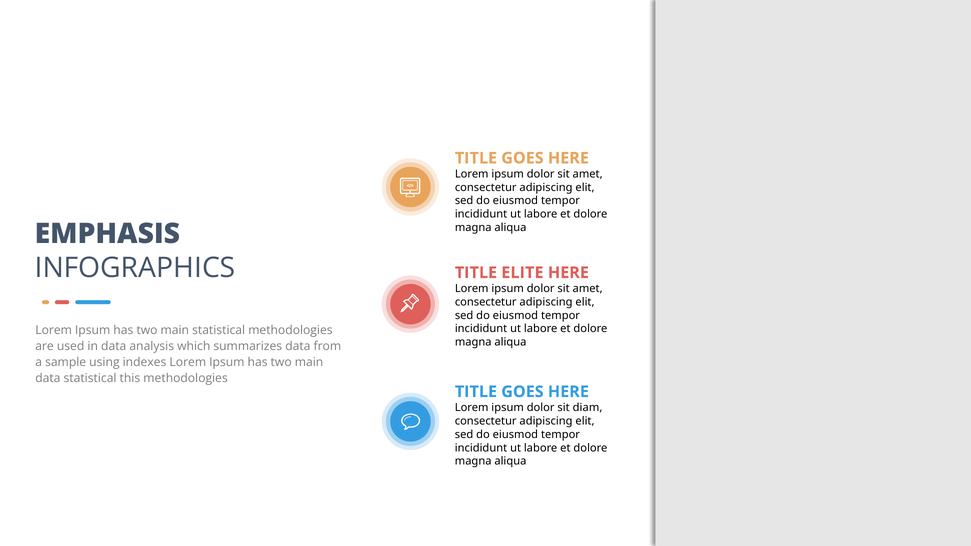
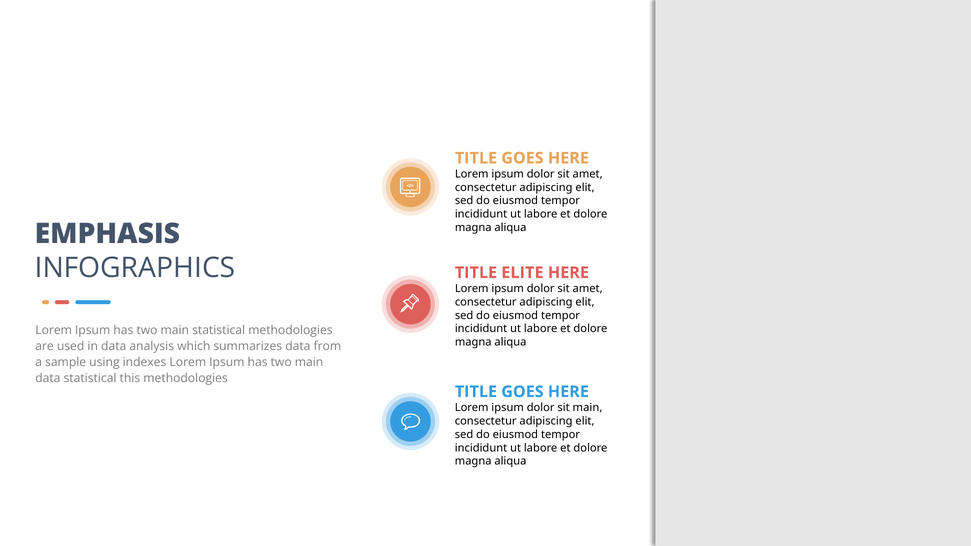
sit diam: diam -> main (588, 408)
